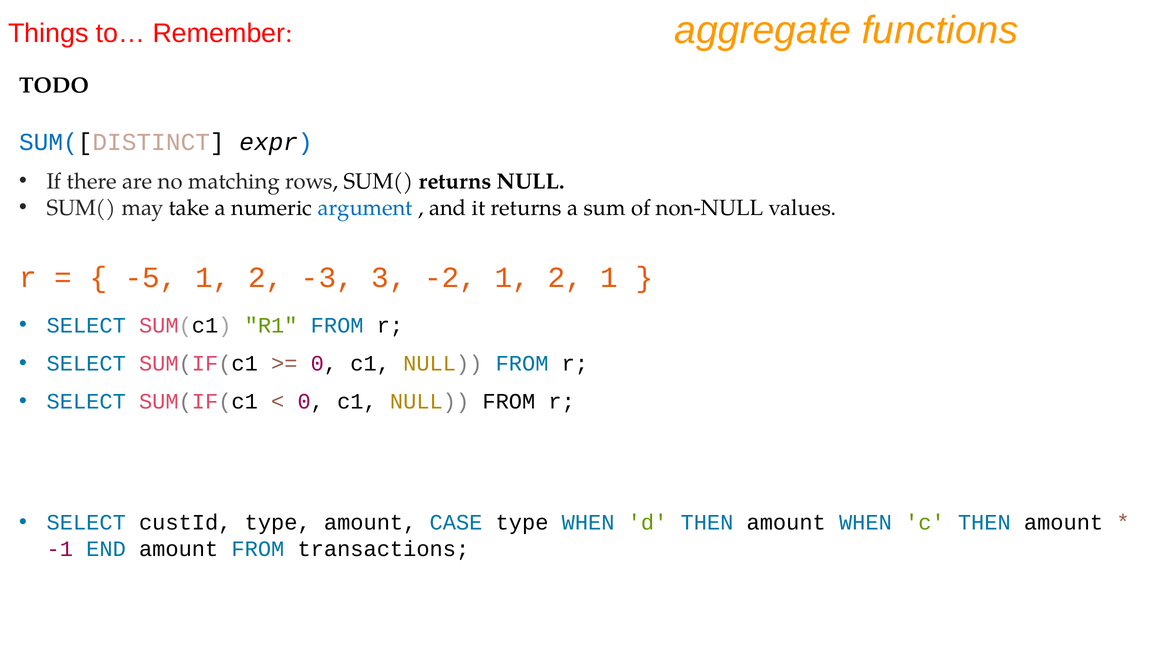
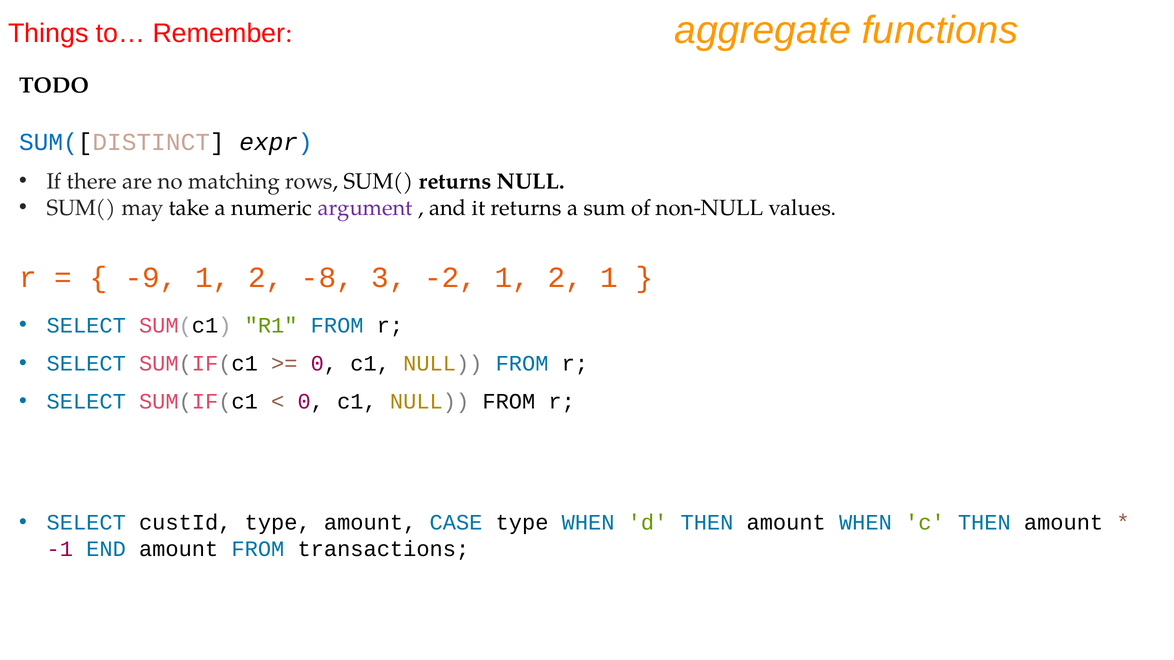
argument colour: blue -> purple (365, 208)
-5: -5 -> -9 (151, 278)
-3: -3 -> -8 (327, 278)
